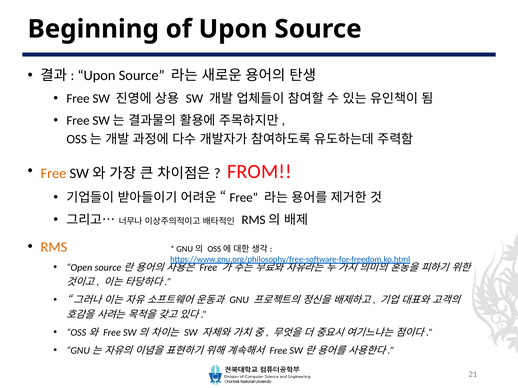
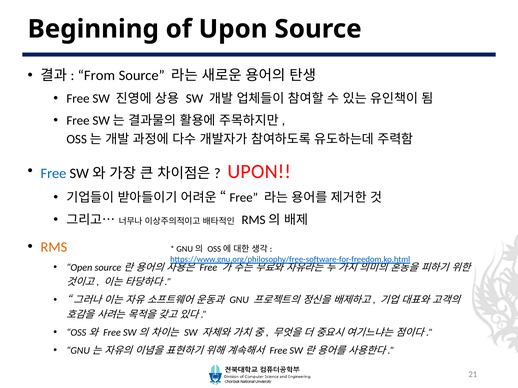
Upon: Upon -> From (96, 76)
Free colour: orange -> blue (53, 174)
FROM: FROM -> UPON (259, 172)
